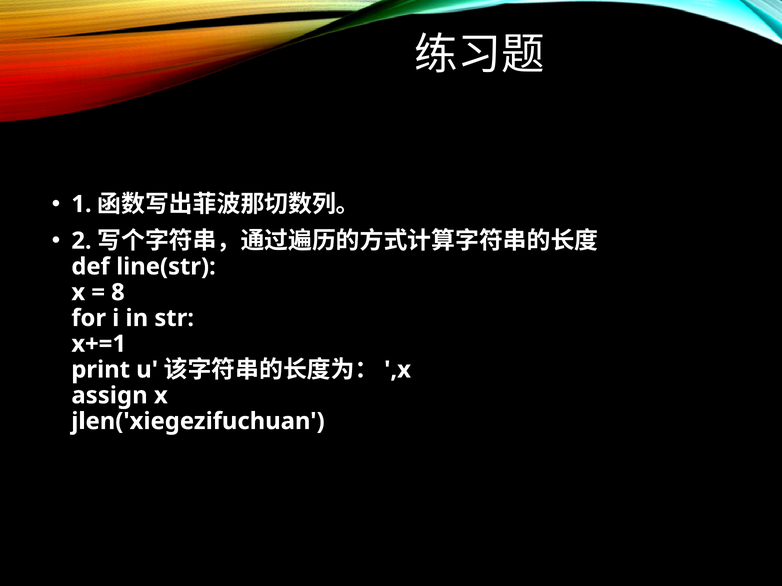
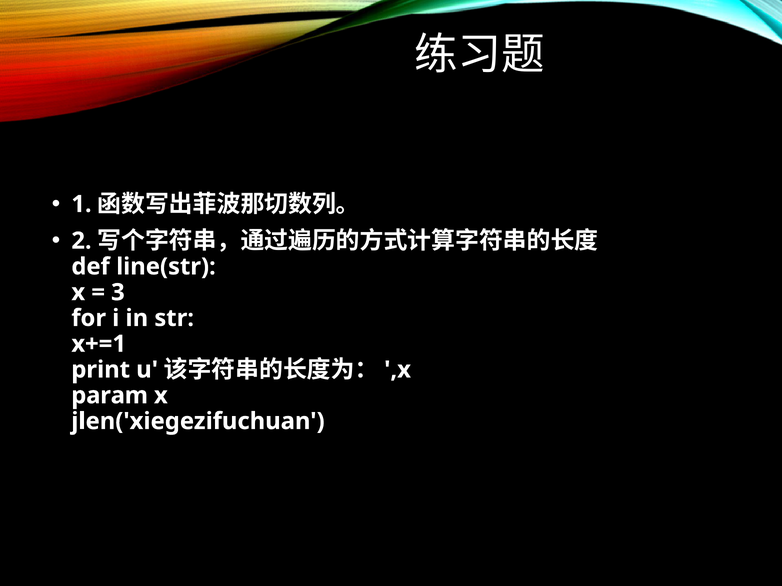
8: 8 -> 3 (118, 293)
assign: assign -> param (110, 396)
